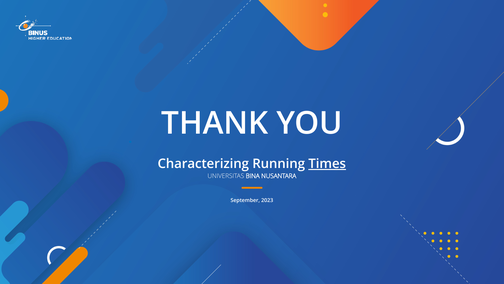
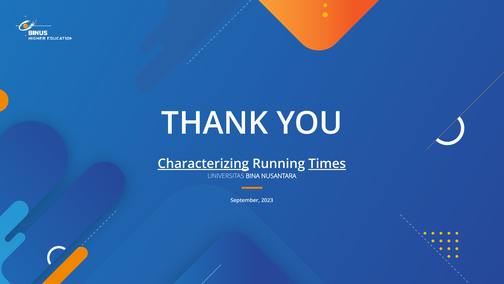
Characterizing underline: none -> present (203, 164)
